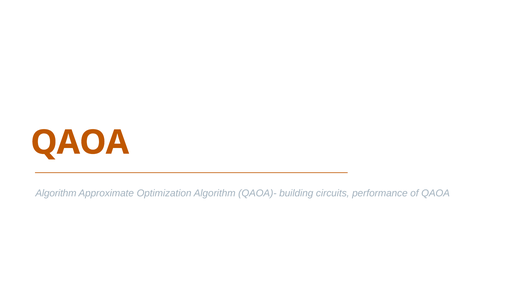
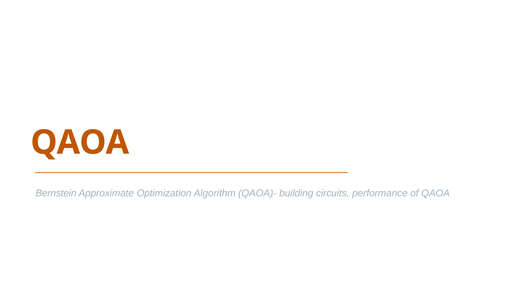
Algorithm: Algorithm -> Bernstein (56, 193)
